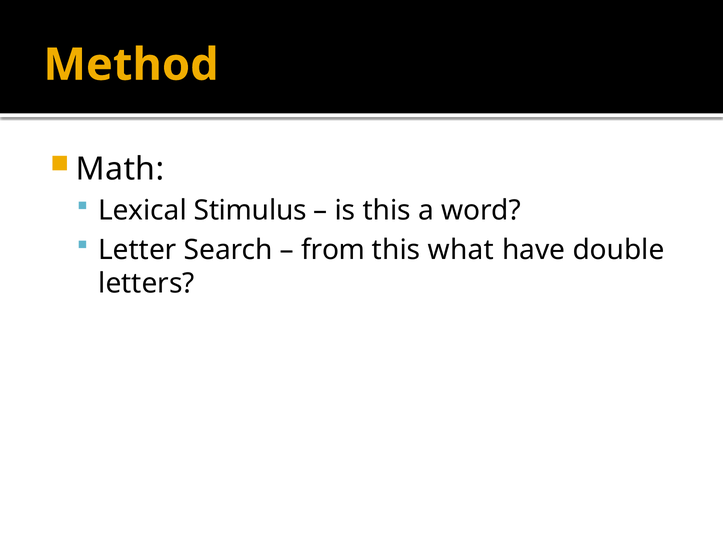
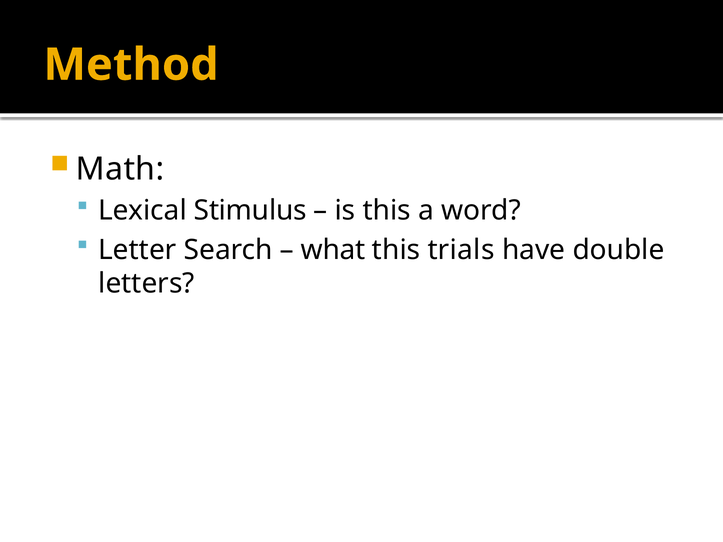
from: from -> what (333, 250)
what: what -> trials (461, 250)
